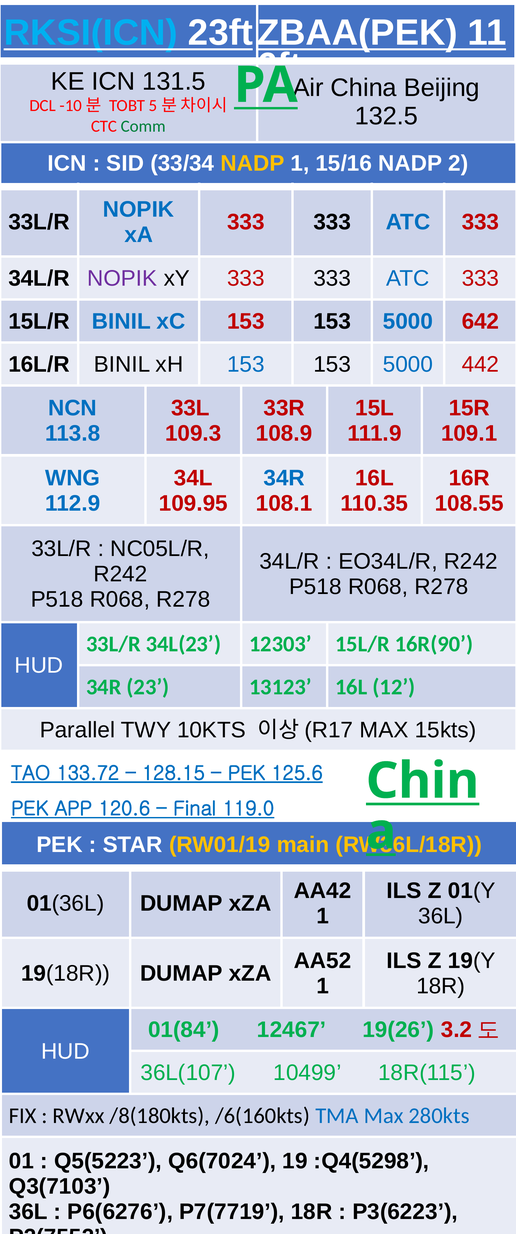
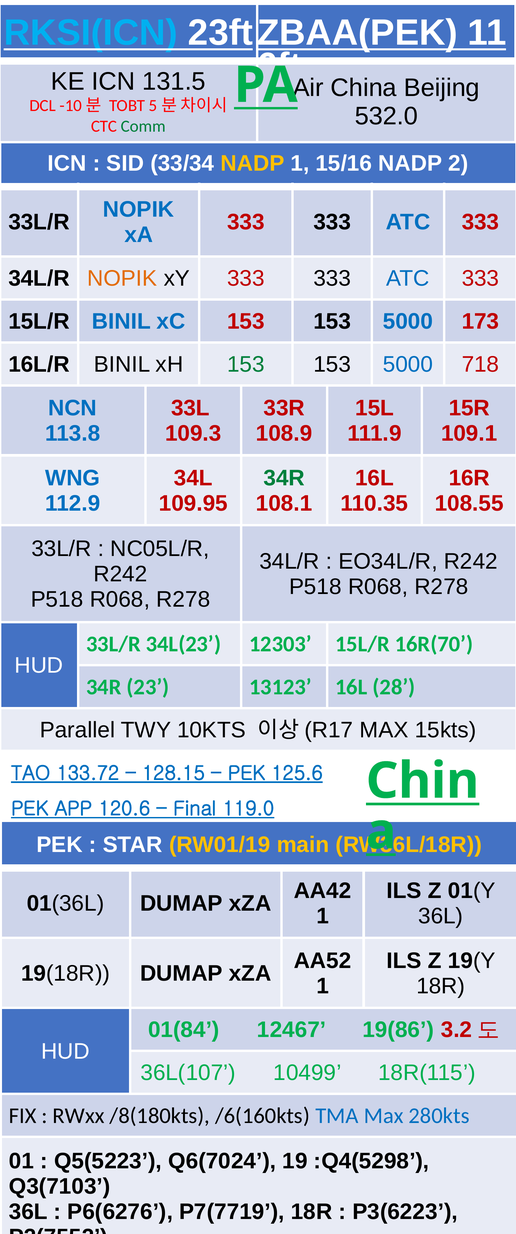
132.5: 132.5 -> 532.0 (386, 116)
NOPIK colour: purple -> orange (122, 279)
642: 642 -> 173 (480, 322)
153 colour: blue -> green (246, 365)
442: 442 -> 718 (480, 365)
34R colour: blue -> green (284, 478)
16R(90: 16R(90 -> 16R(70 (434, 644)
12: 12 -> 28 (394, 687)
19(26: 19(26 -> 19(86 (398, 1030)
